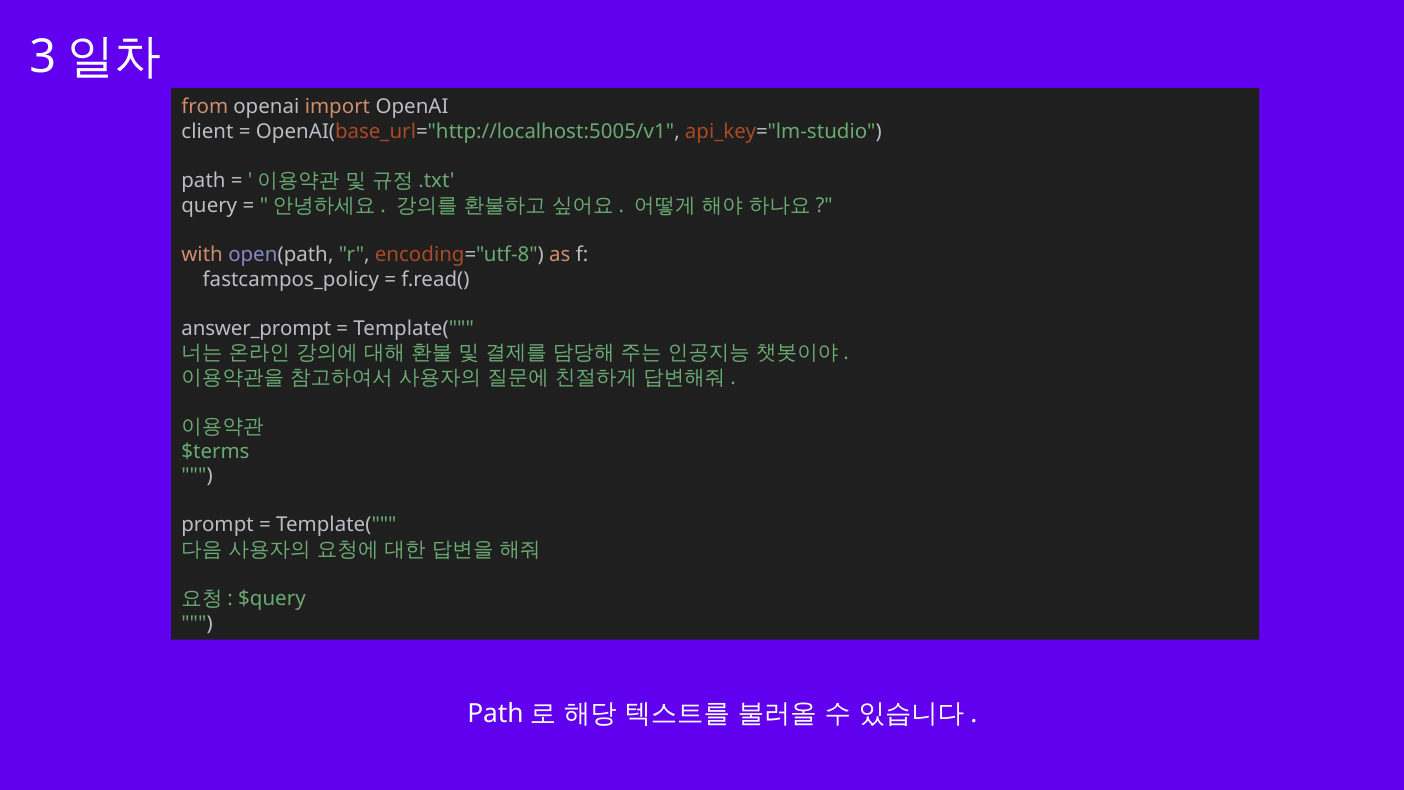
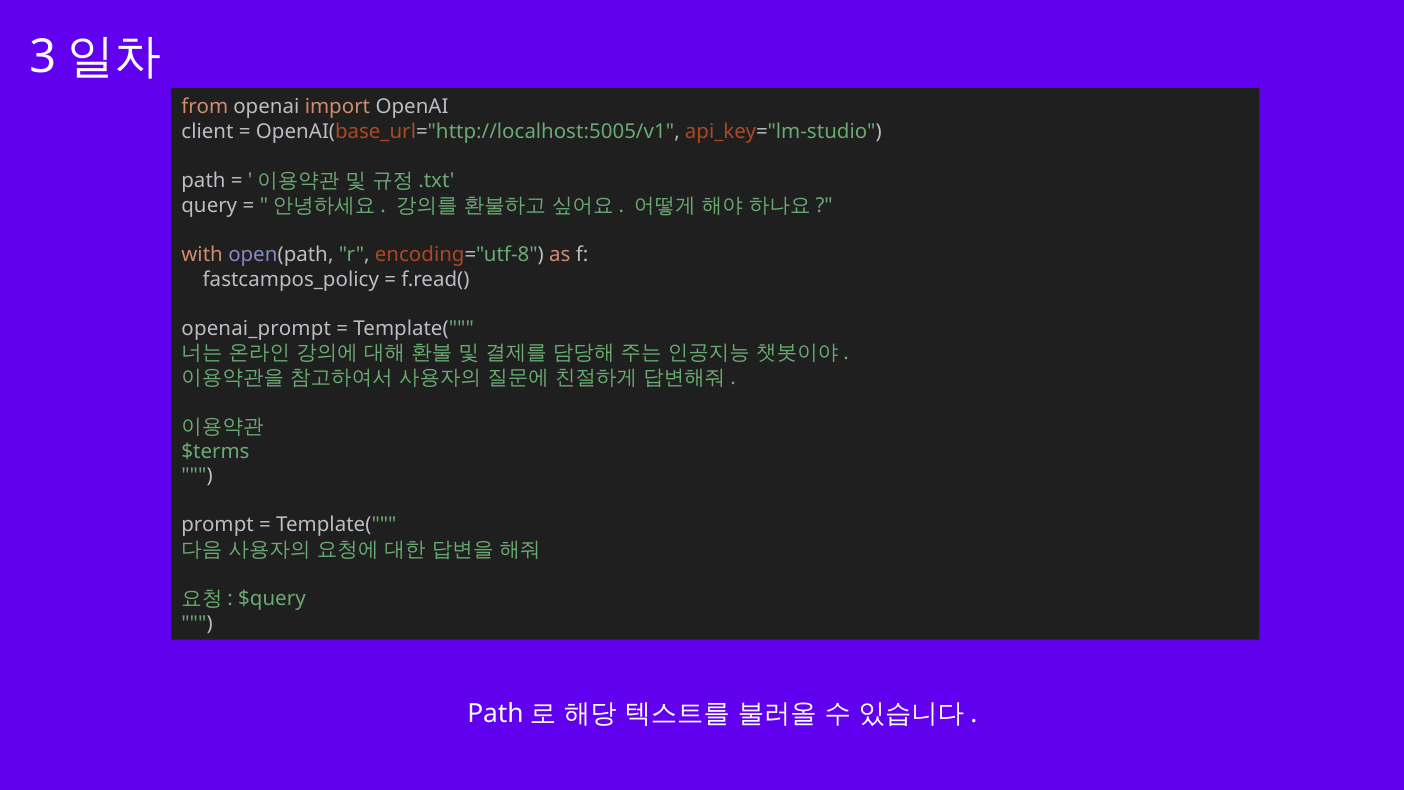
answer_prompt: answer_prompt -> openai_prompt (256, 328)
